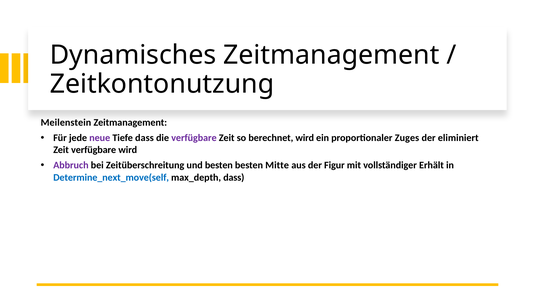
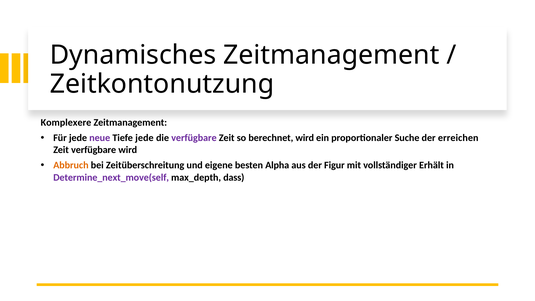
Meilenstein: Meilenstein -> Komplexere (66, 122)
Tiefe dass: dass -> jede (144, 138)
Zuges: Zuges -> Suche (407, 138)
eliminiert: eliminiert -> erreichen (458, 138)
Abbruch colour: purple -> orange (71, 165)
und besten: besten -> eigene (219, 165)
Mitte: Mitte -> Alpha (277, 165)
Determine_next_move(self colour: blue -> purple (111, 177)
